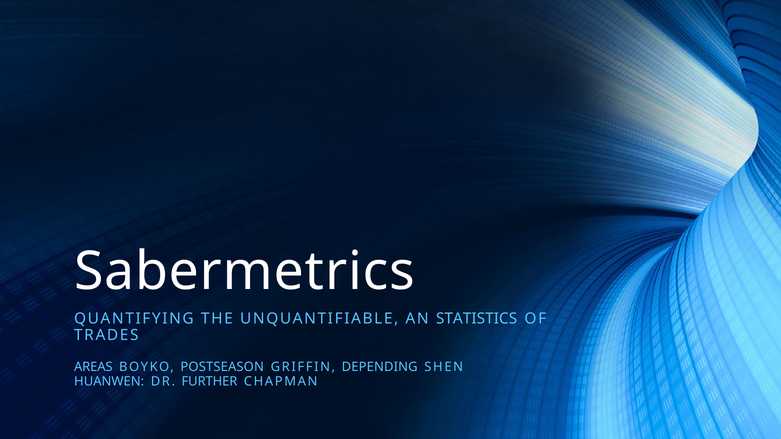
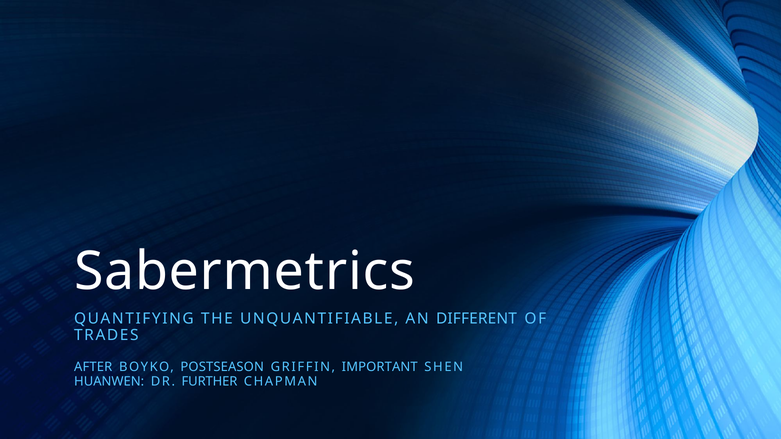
STATISTICS: STATISTICS -> DIFFERENT (476, 319)
AREAS: AREAS -> AFTER (93, 368)
DEPENDING: DEPENDING -> IMPORTANT (380, 368)
